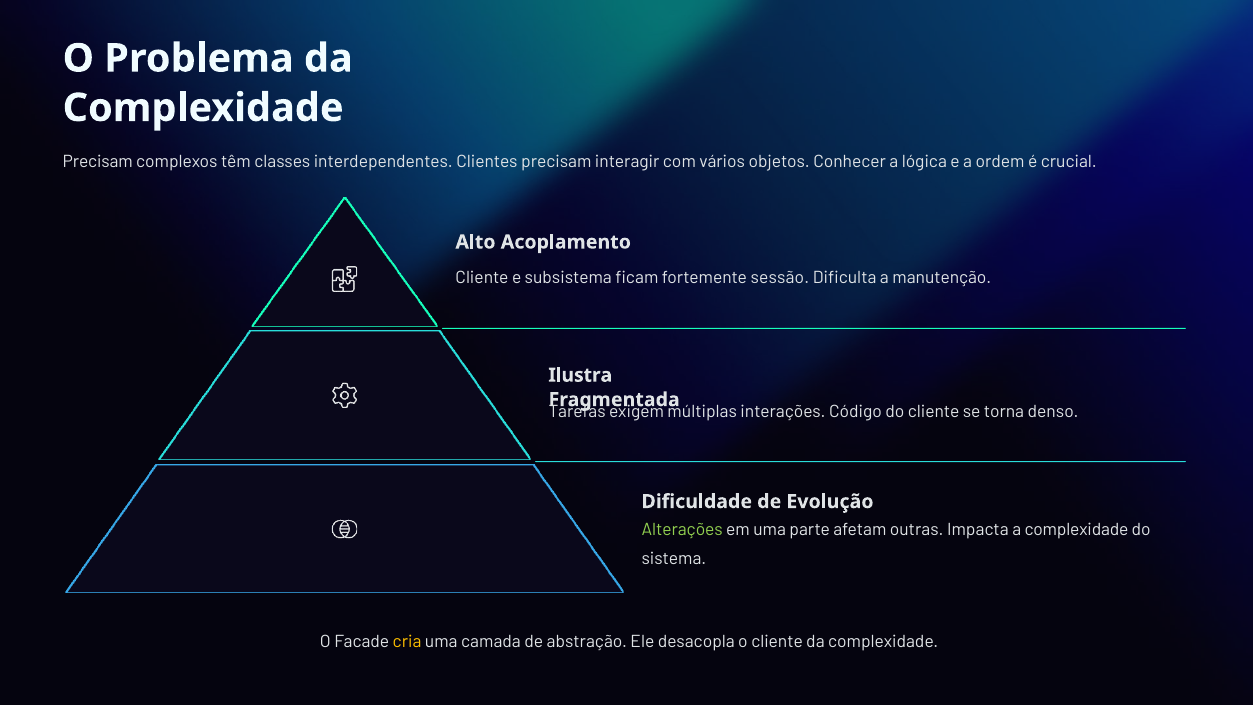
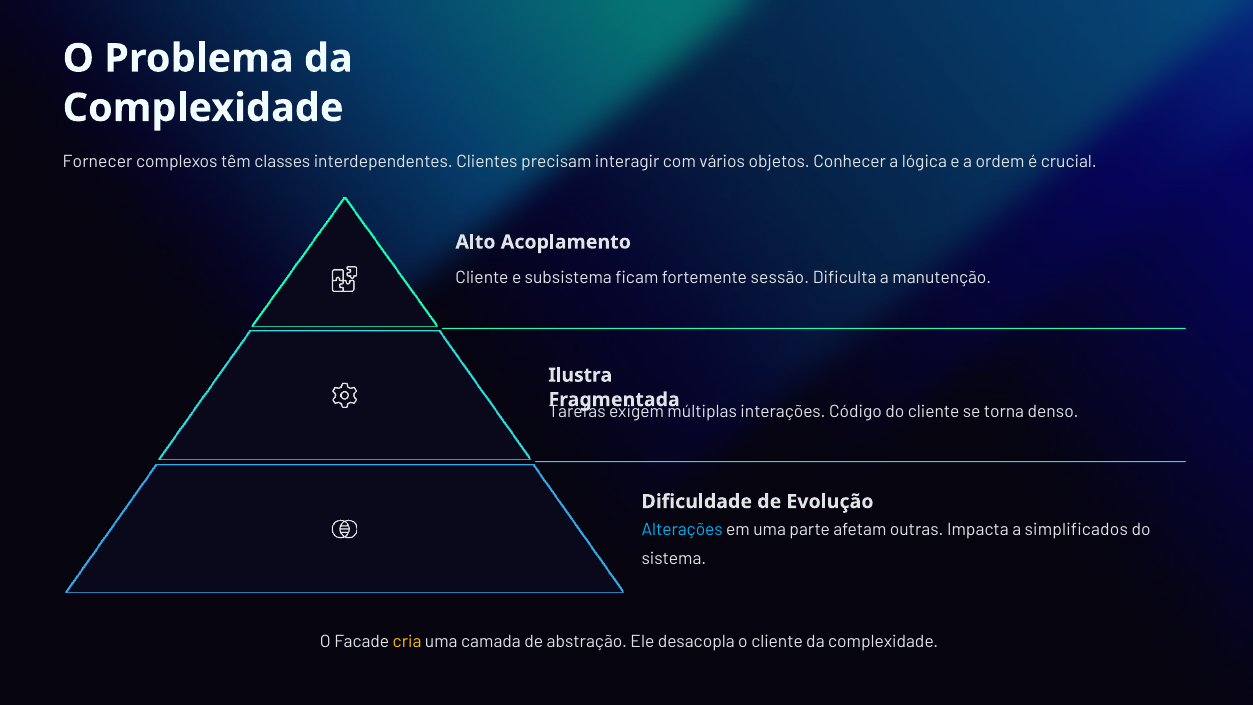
Precisam: Precisam -> Fornecer (98, 161)
Alterações colour: light green -> light blue (682, 530)
a complexidade: complexidade -> simplificados (1076, 530)
